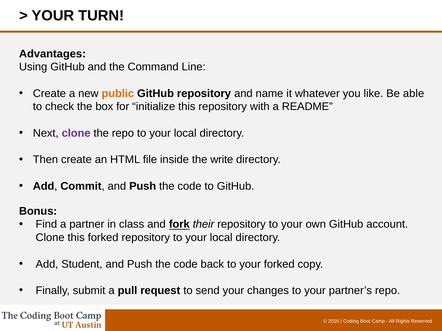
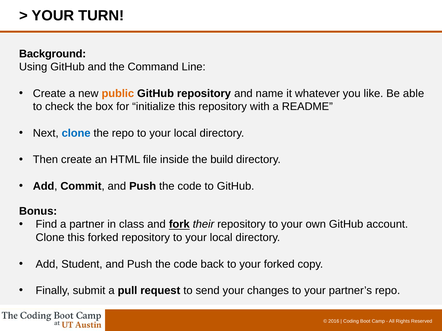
Advantages: Advantages -> Background (53, 54)
clone colour: purple -> blue (76, 133)
write: write -> build (222, 160)
